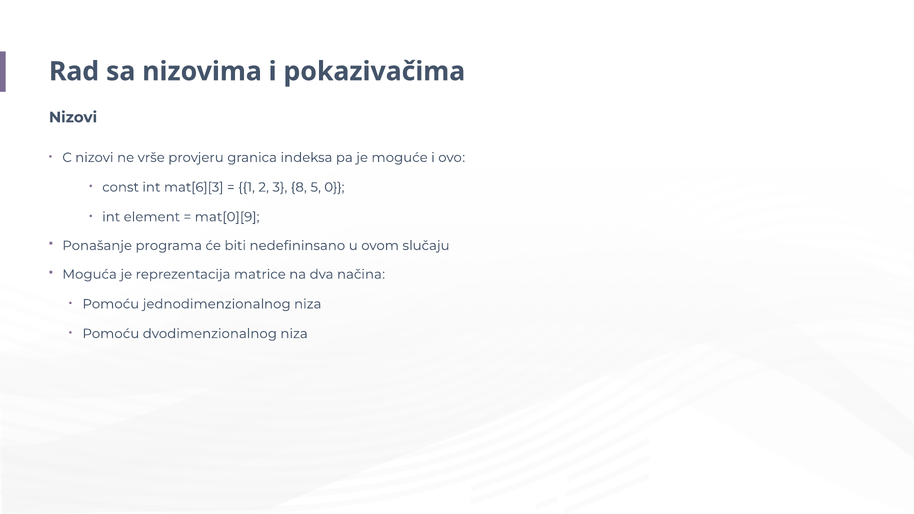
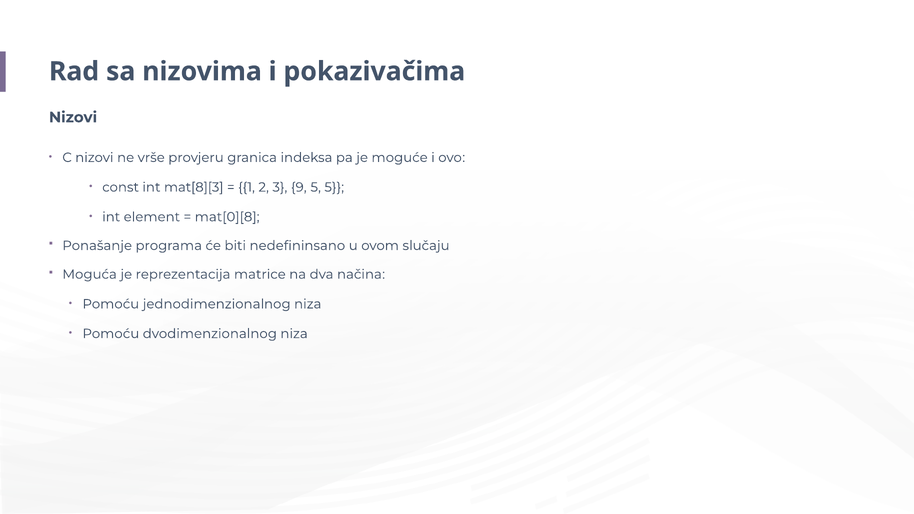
mat[6][3: mat[6][3 -> mat[8][3 (194, 187)
8: 8 -> 9 (299, 187)
5 0: 0 -> 5 (334, 187)
mat[0][9: mat[0][9 -> mat[0][8 (227, 217)
